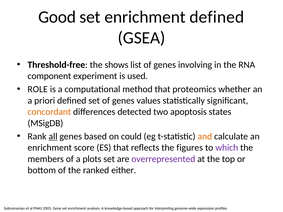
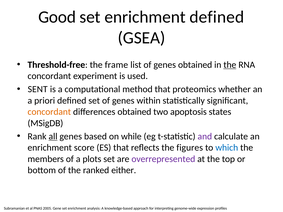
shows: shows -> frame (116, 65)
genes involving: involving -> obtained (195, 65)
the underline: none -> present (230, 65)
component: component -> concordant (49, 76)
ROLE: ROLE -> SENT (38, 89)
values: values -> within (149, 101)
differences detected: detected -> obtained (134, 112)
could: could -> while (131, 137)
and colour: orange -> purple (205, 137)
which colour: purple -> blue (227, 148)
